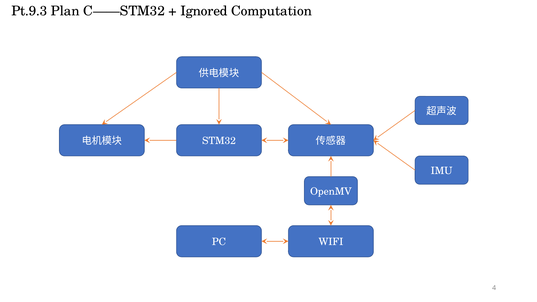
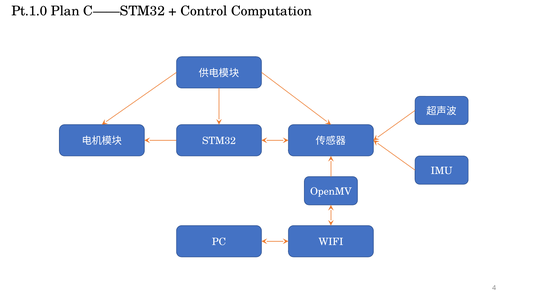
Pt.9.3: Pt.9.3 -> Pt.1.0 (29, 11)
Ignored: Ignored -> Control (204, 11)
